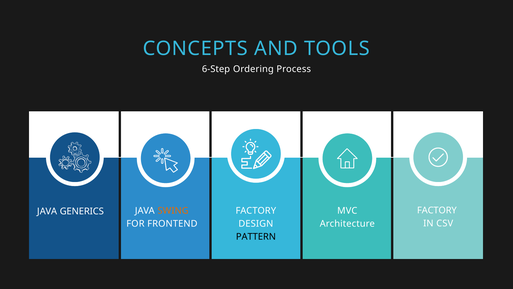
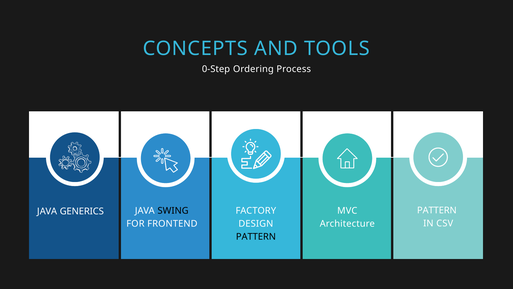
6-Step: 6-Step -> 0-Step (216, 69)
FACTORY: FACTORY -> PATTERN (437, 210)
SWING colour: orange -> black (173, 211)
